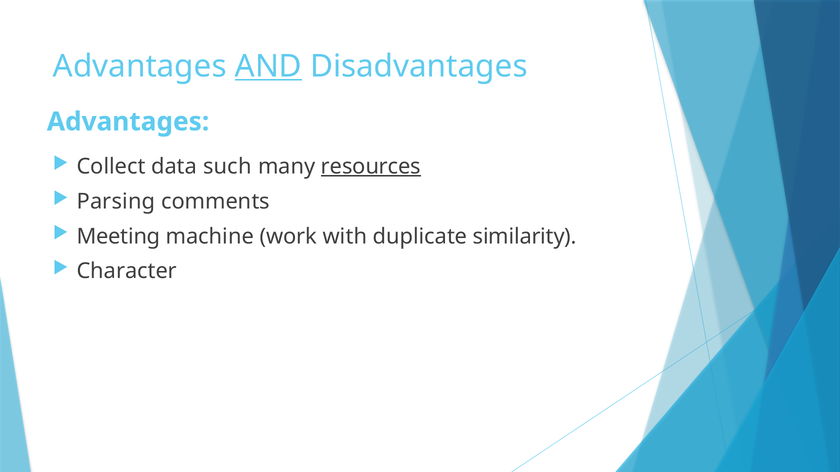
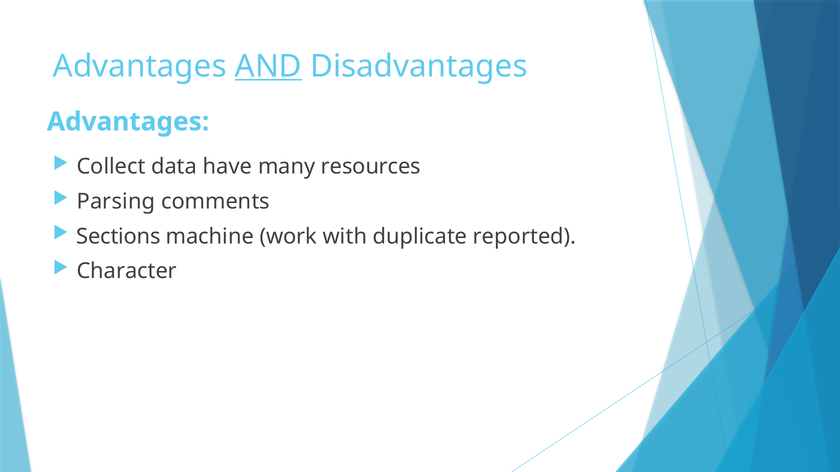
such: such -> have (227, 167)
resources underline: present -> none (371, 167)
Meeting: Meeting -> Sections (118, 237)
similarity: similarity -> reported (525, 237)
